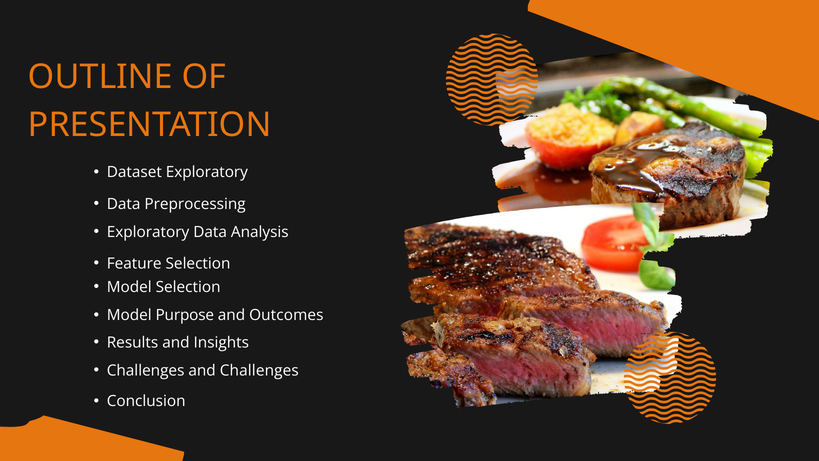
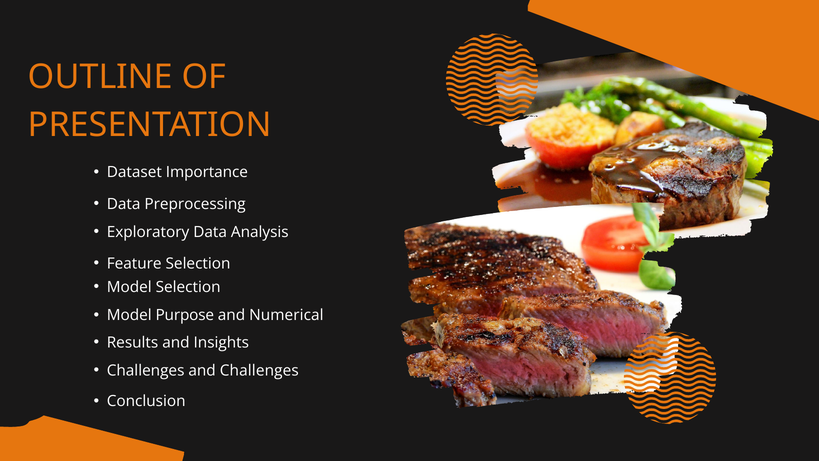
Dataset Exploratory: Exploratory -> Importance (207, 172)
Outcomes: Outcomes -> Numerical (286, 315)
